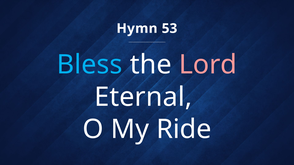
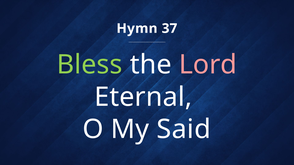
53: 53 -> 37 (169, 29)
Bless colour: light blue -> light green (90, 65)
Ride: Ride -> Said (184, 130)
